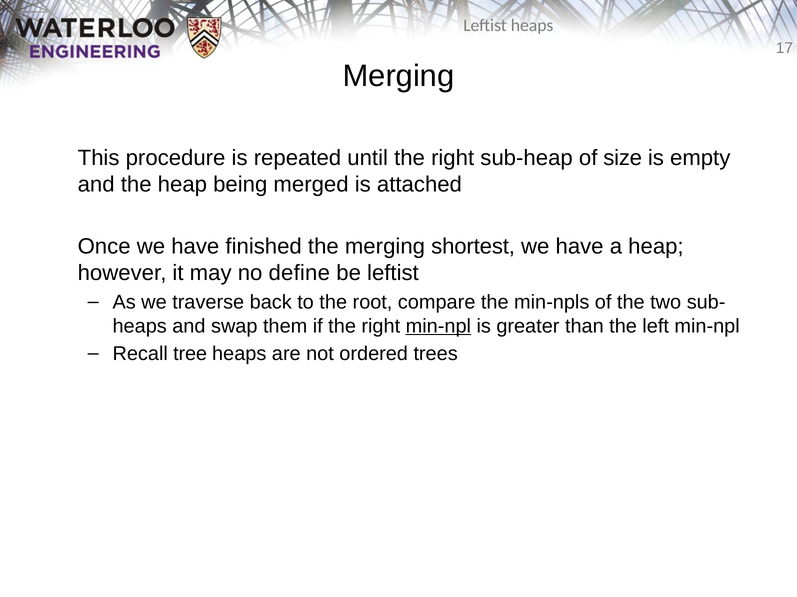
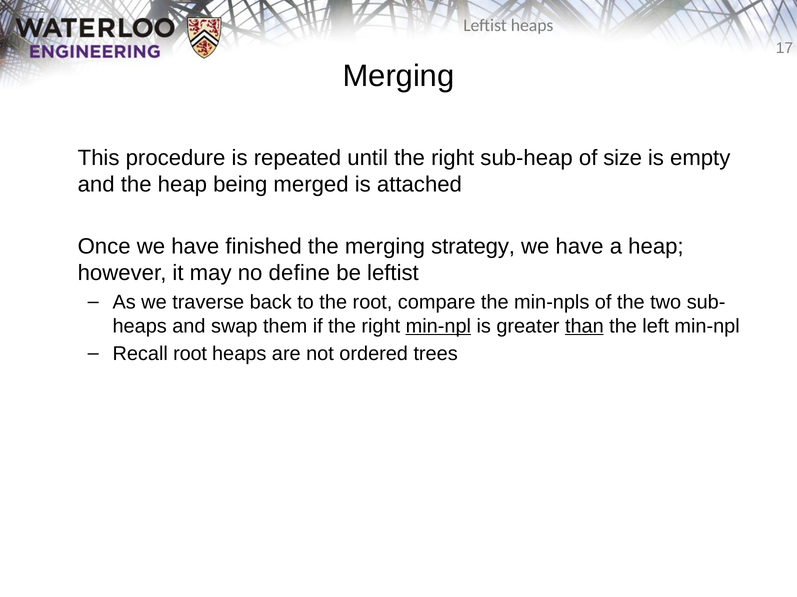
shortest: shortest -> strategy (473, 247)
than underline: none -> present (584, 326)
Recall tree: tree -> root (190, 354)
